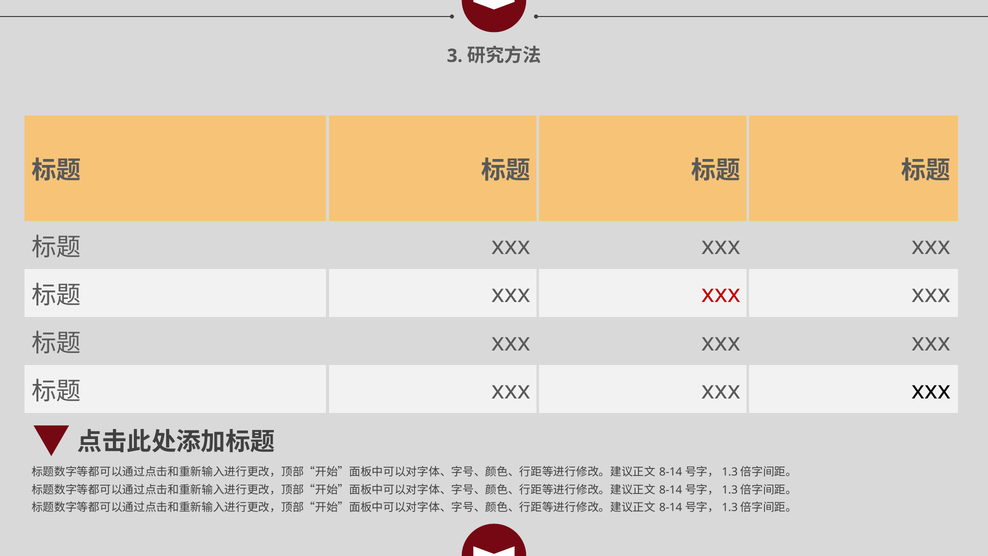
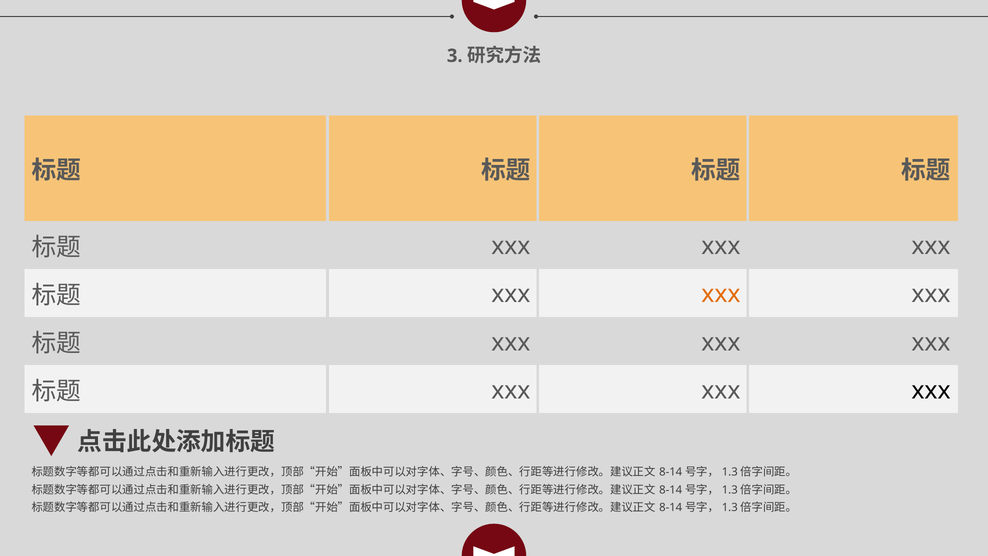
xxx colour: red -> orange (721, 294)
